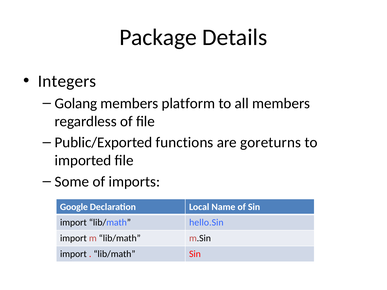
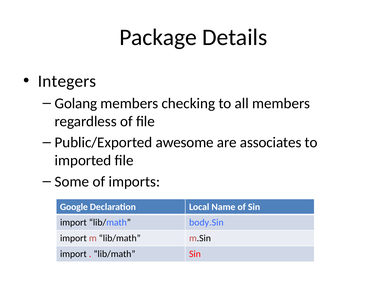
platform: platform -> checking (188, 103)
functions: functions -> awesome (185, 143)
goreturns: goreturns -> associates (271, 143)
hello.Sin: hello.Sin -> body.Sin (206, 223)
